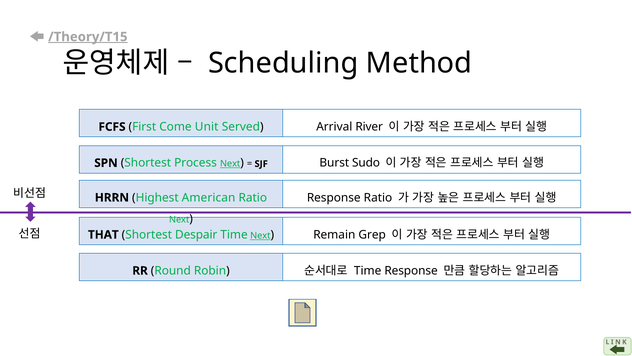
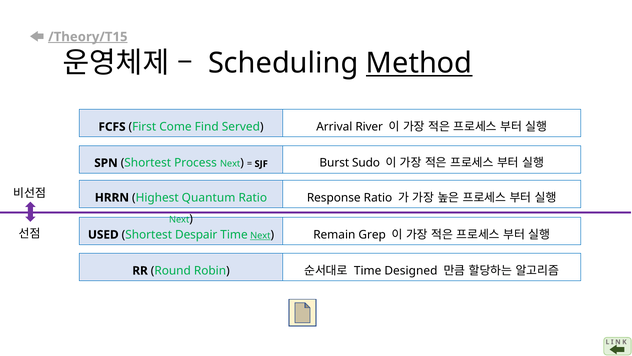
Method underline: none -> present (419, 63)
Unit: Unit -> Find (207, 127)
Next underline: present -> none (230, 164)
American: American -> Quantum (209, 197)
THAT: THAT -> USED (103, 234)
Time Response: Response -> Designed (411, 270)
